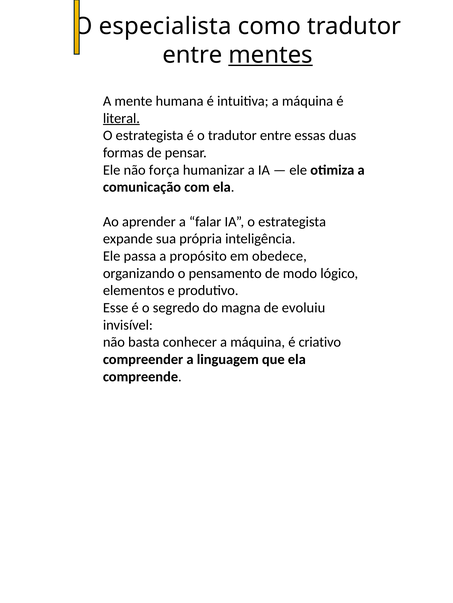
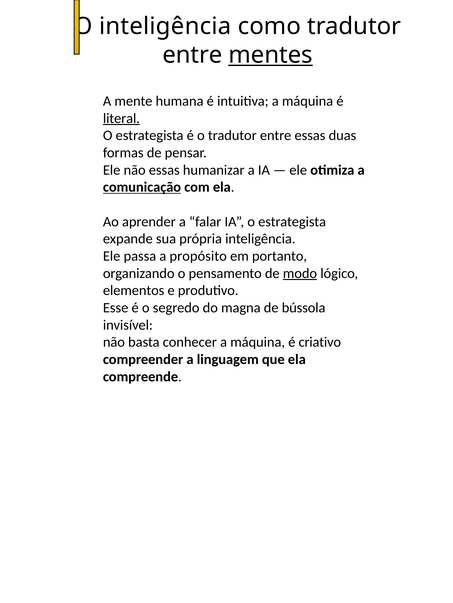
especialista: especialista -> inteligência (165, 26)
não força: força -> essas (164, 170)
comunicação underline: none -> present (142, 188)
obedece: obedece -> portanto (279, 257)
modo underline: none -> present (300, 274)
evoluiu: evoluiu -> bússola (304, 308)
